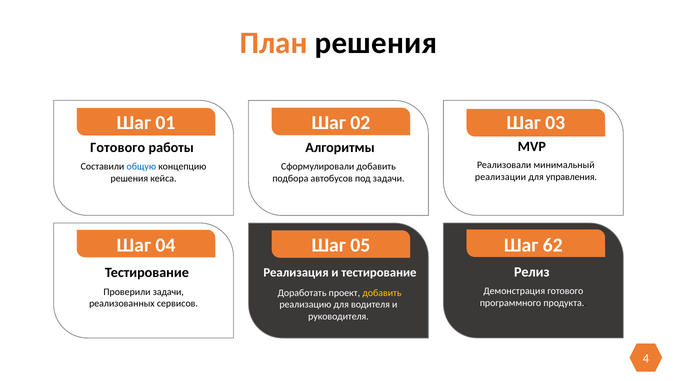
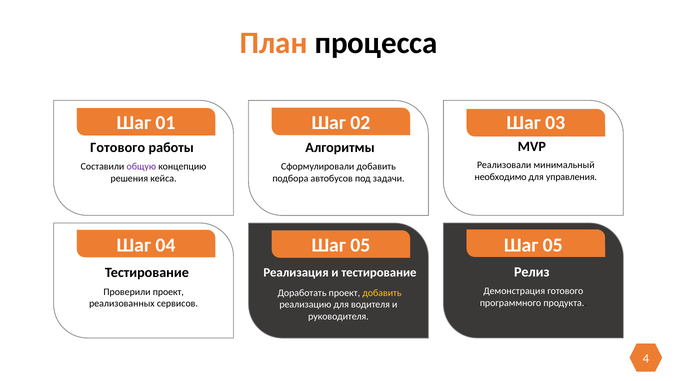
План решения: решения -> процесса (376, 43)
общую colour: blue -> purple (141, 166)
реализации: реализации -> необходимо (501, 177)
62: 62 -> 05 (553, 245)
Проверили задачи: задачи -> проект (168, 292)
